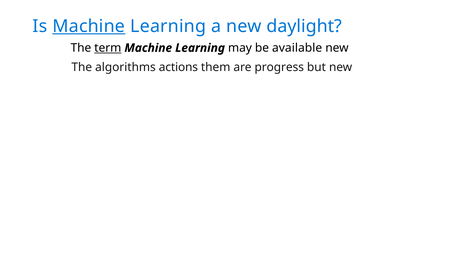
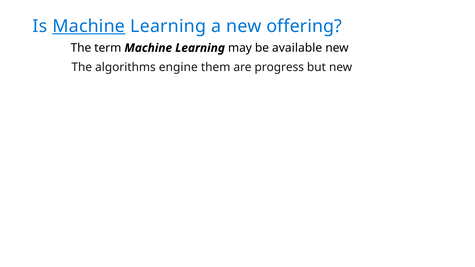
daylight: daylight -> offering (304, 26)
term underline: present -> none (108, 48)
actions: actions -> engine (178, 67)
